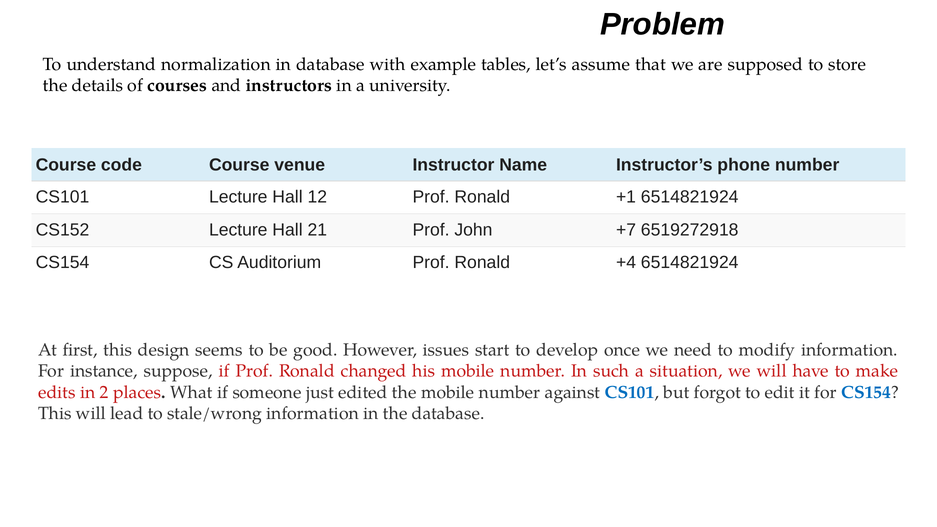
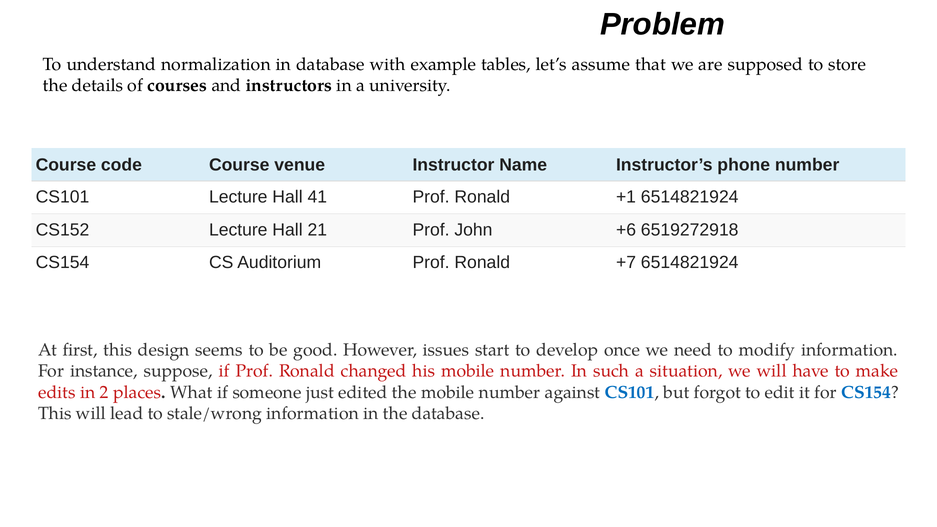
12: 12 -> 41 (317, 197)
+7: +7 -> +6 (626, 230)
+4: +4 -> +7 (626, 263)
